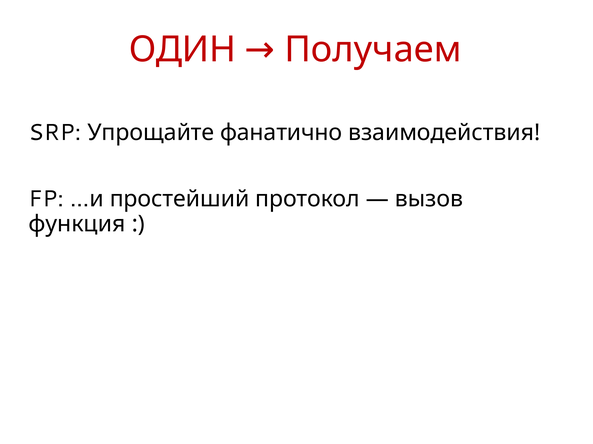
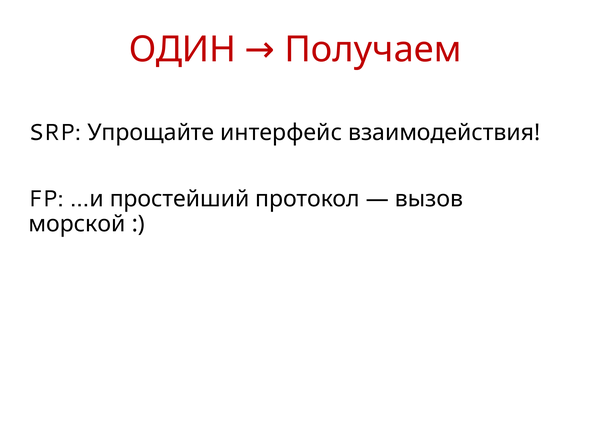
фанатично: фанатично -> интерфейс (281, 133)
функция: функция -> морской (77, 224)
